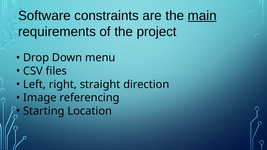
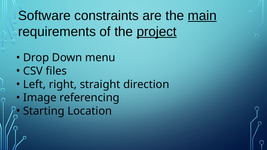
project underline: none -> present (157, 32)
